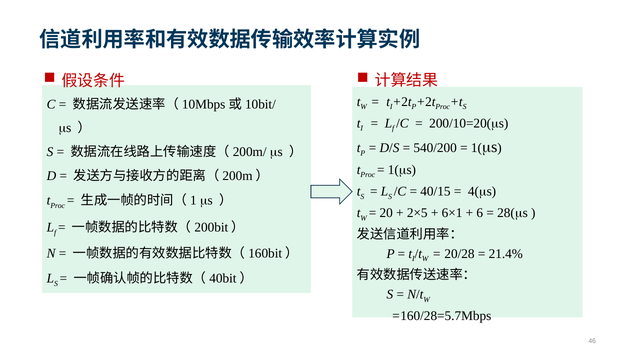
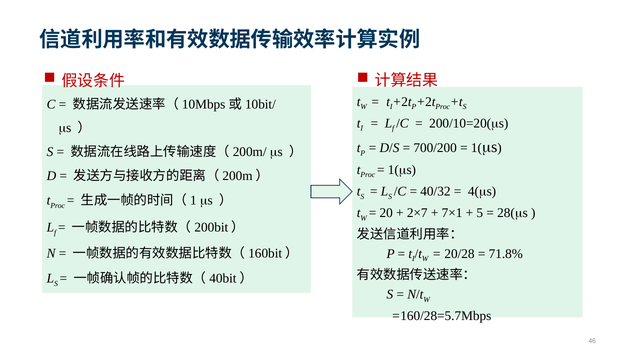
540/200: 540/200 -> 700/200 (435, 148)
40/15: 40/15 -> 40/32 (435, 192)
2×5: 2×5 -> 2×7 (417, 213)
6×1: 6×1 -> 7×1 (452, 213)
6: 6 -> 5 (480, 213)
21.4%: 21.4% -> 71.8% (506, 254)
